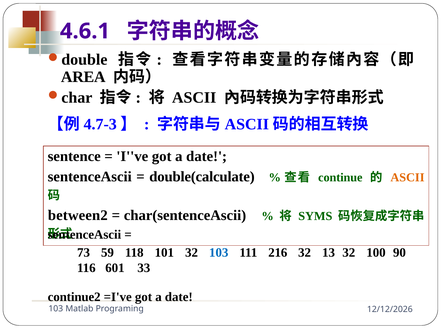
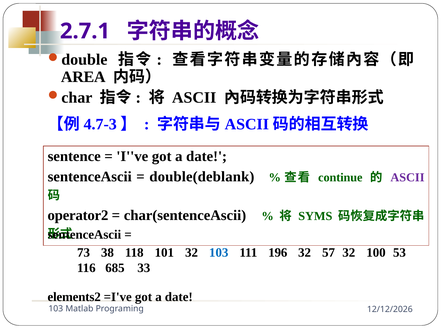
4.6.1: 4.6.1 -> 2.7.1 (85, 31)
double(calculate: double(calculate -> double(deblank (202, 177)
ASCII colour: orange -> purple (407, 178)
between2: between2 -> operator2 (78, 216)
59: 59 -> 38 (107, 253)
216: 216 -> 196 (278, 253)
13: 13 -> 57 (329, 253)
90: 90 -> 53 (399, 253)
601: 601 -> 685 (115, 269)
continue2: continue2 -> elements2 (74, 298)
